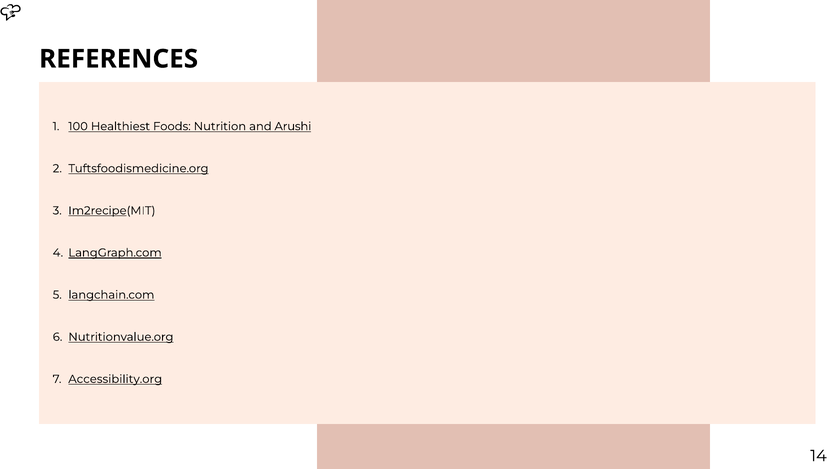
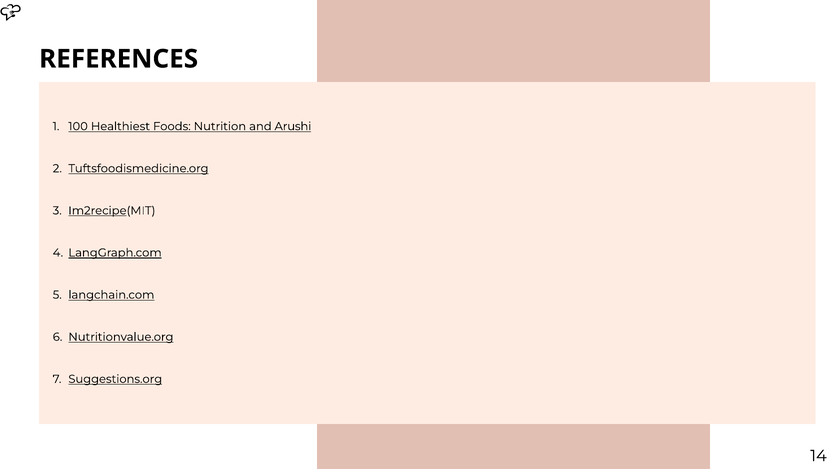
Accessibility.org: Accessibility.org -> Suggestions.org (115, 379)
